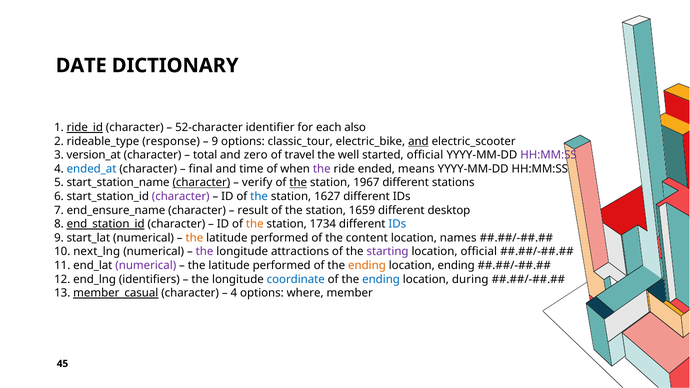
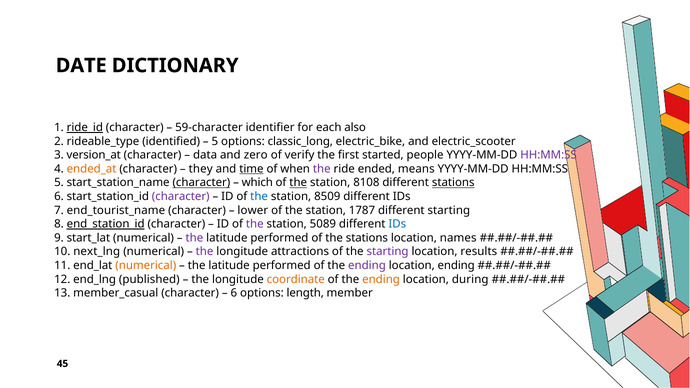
52-character: 52-character -> 59-character (209, 128)
response: response -> identified (171, 141)
9: 9 -> 5 (215, 141)
classic_tour: classic_tour -> classic_long (300, 141)
and underline: present -> none (418, 141)
total: total -> data (205, 155)
travel: travel -> verify (300, 155)
well: well -> first (349, 155)
started official: official -> people (425, 155)
ended_at colour: blue -> orange (92, 169)
final: final -> they (201, 169)
time underline: none -> present (251, 169)
verify: verify -> which (257, 183)
1967: 1967 -> 8108 (366, 183)
stations underline: none -> present (453, 183)
1627: 1627 -> 8509 (327, 197)
end_ensure_name: end_ensure_name -> end_tourist_name (116, 210)
result: result -> lower (253, 210)
1659: 1659 -> 1787 (362, 210)
different desktop: desktop -> starting (449, 210)
the colour: orange -> purple (255, 224)
1734: 1734 -> 5089 (323, 224)
the colour: orange -> purple (194, 238)
the content: content -> stations (367, 238)
location official: official -> results (479, 252)
numerical colour: purple -> orange (146, 266)
ending colour: orange -> purple (367, 266)
identifiers: identifiers -> published (149, 279)
coordinate colour: blue -> orange (296, 279)
ending colour: blue -> orange (381, 279)
member_casual underline: present -> none (116, 293)
4: 4 -> 6 (234, 293)
where: where -> length (305, 293)
